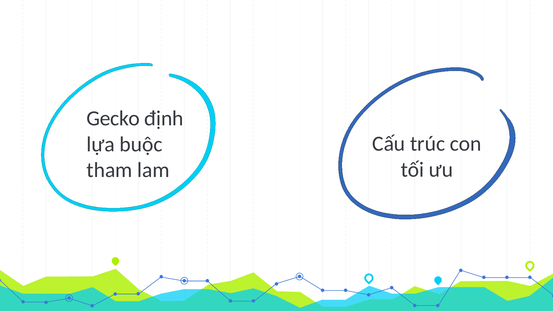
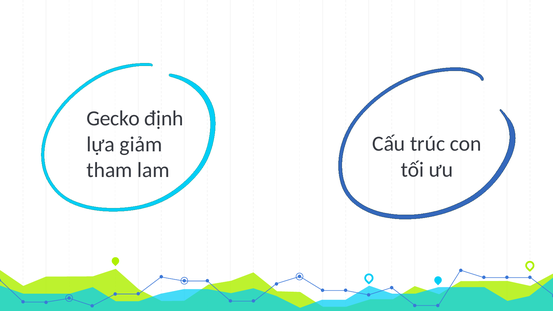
buộc: buộc -> giảm (141, 144)
